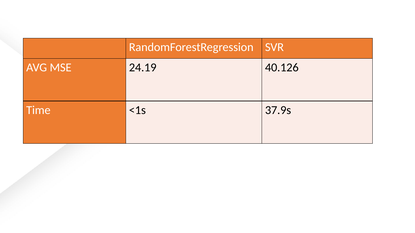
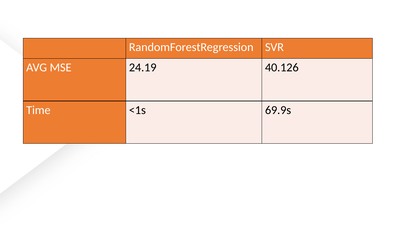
37.9s: 37.9s -> 69.9s (278, 110)
